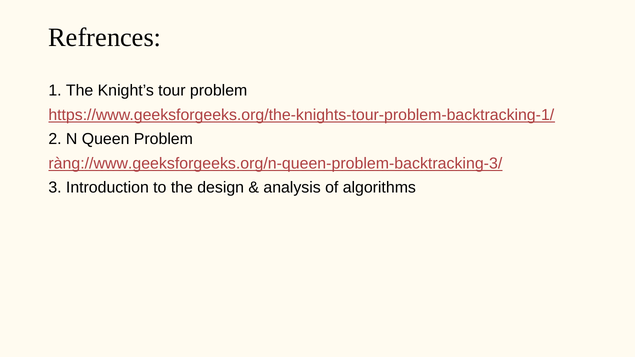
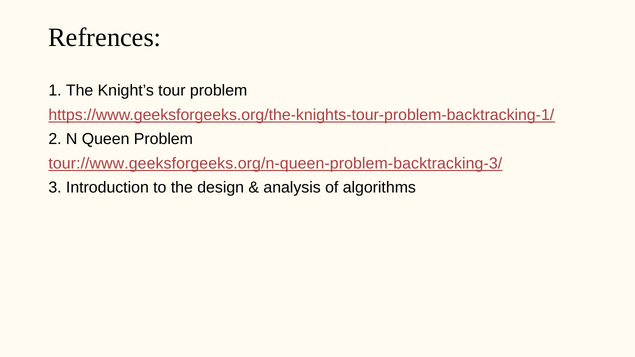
ràng://www.geeksforgeeks.org/n-queen-problem-backtracking-3/: ràng://www.geeksforgeeks.org/n-queen-problem-backtracking-3/ -> tour://www.geeksforgeeks.org/n-queen-problem-backtracking-3/ (275, 163)
